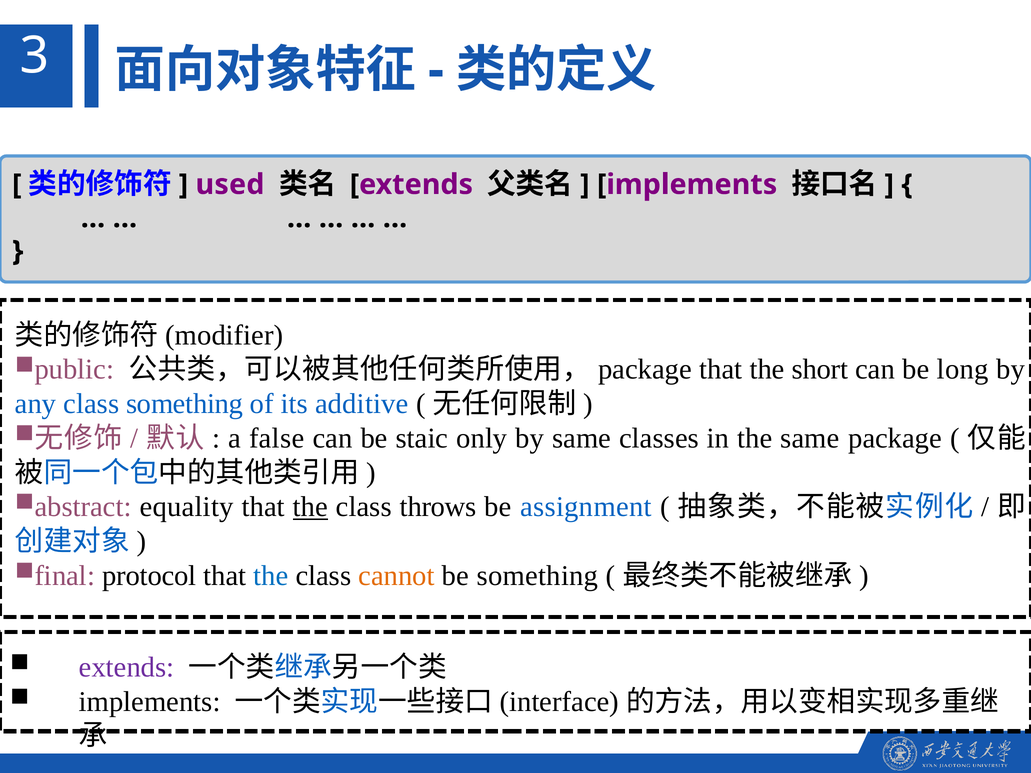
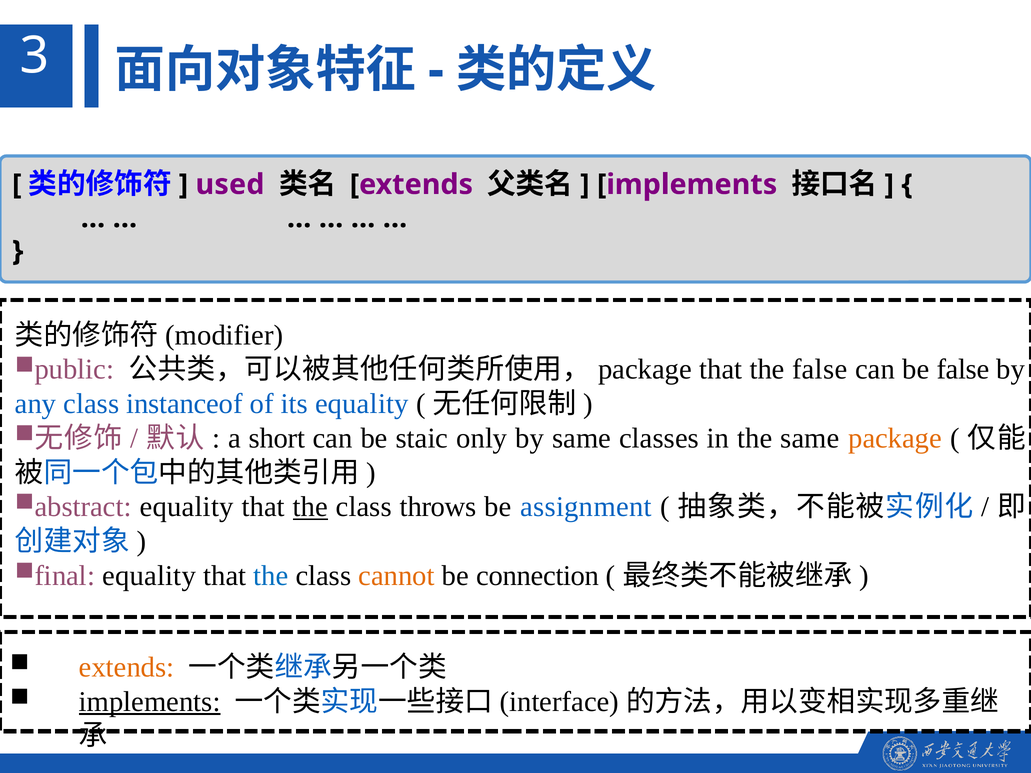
the short: short -> false (820, 370)
be long: long -> false (963, 370)
class something: something -> instanceof (185, 404)
its additive: additive -> equality (362, 404)
false: false -> short (277, 438)
package colour: black -> orange (895, 438)
protocol: protocol -> equality (149, 576)
be something: something -> connection (538, 576)
extends colour: purple -> orange (127, 668)
implements underline: none -> present (150, 702)
